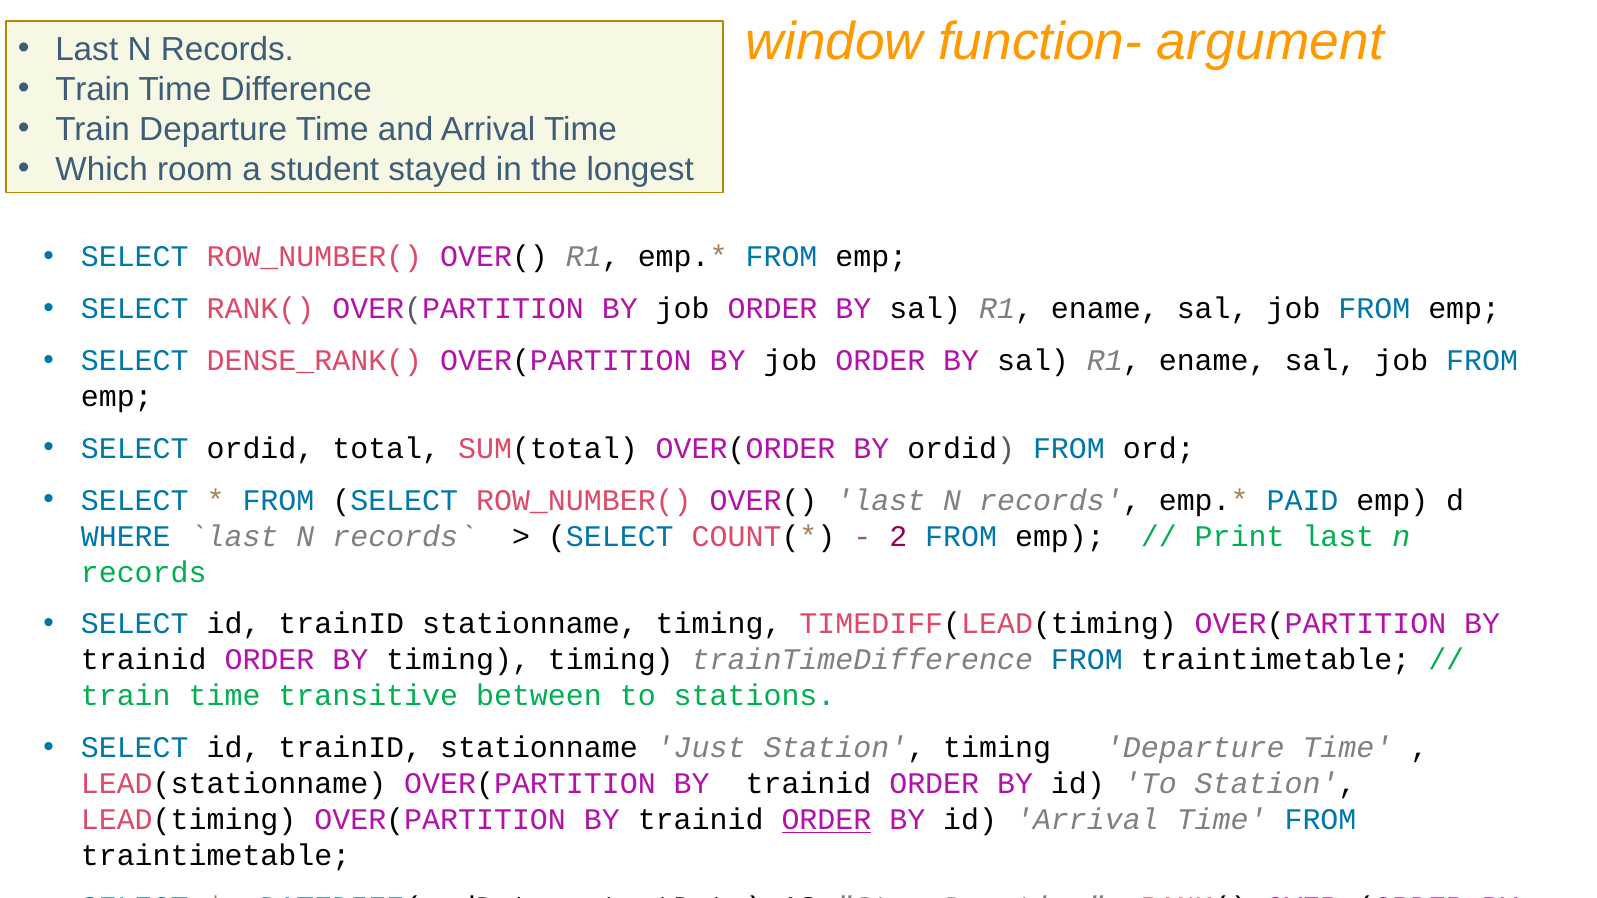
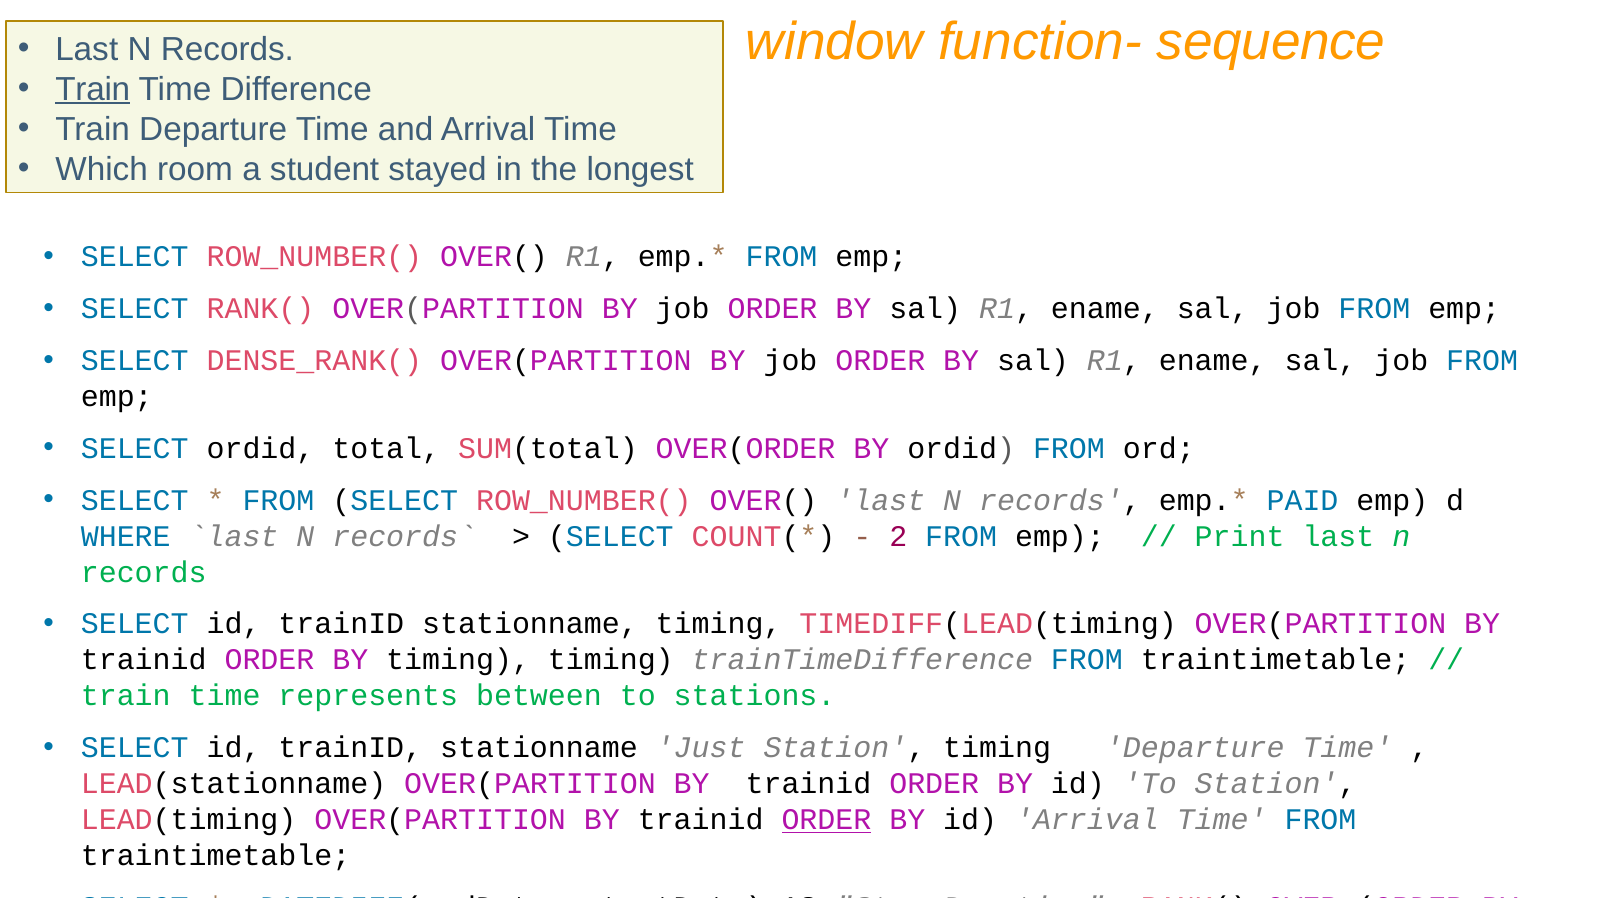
argument: argument -> sequence (1271, 42)
Train underline: none -> present (93, 89)
transitive: transitive -> represents (368, 696)
